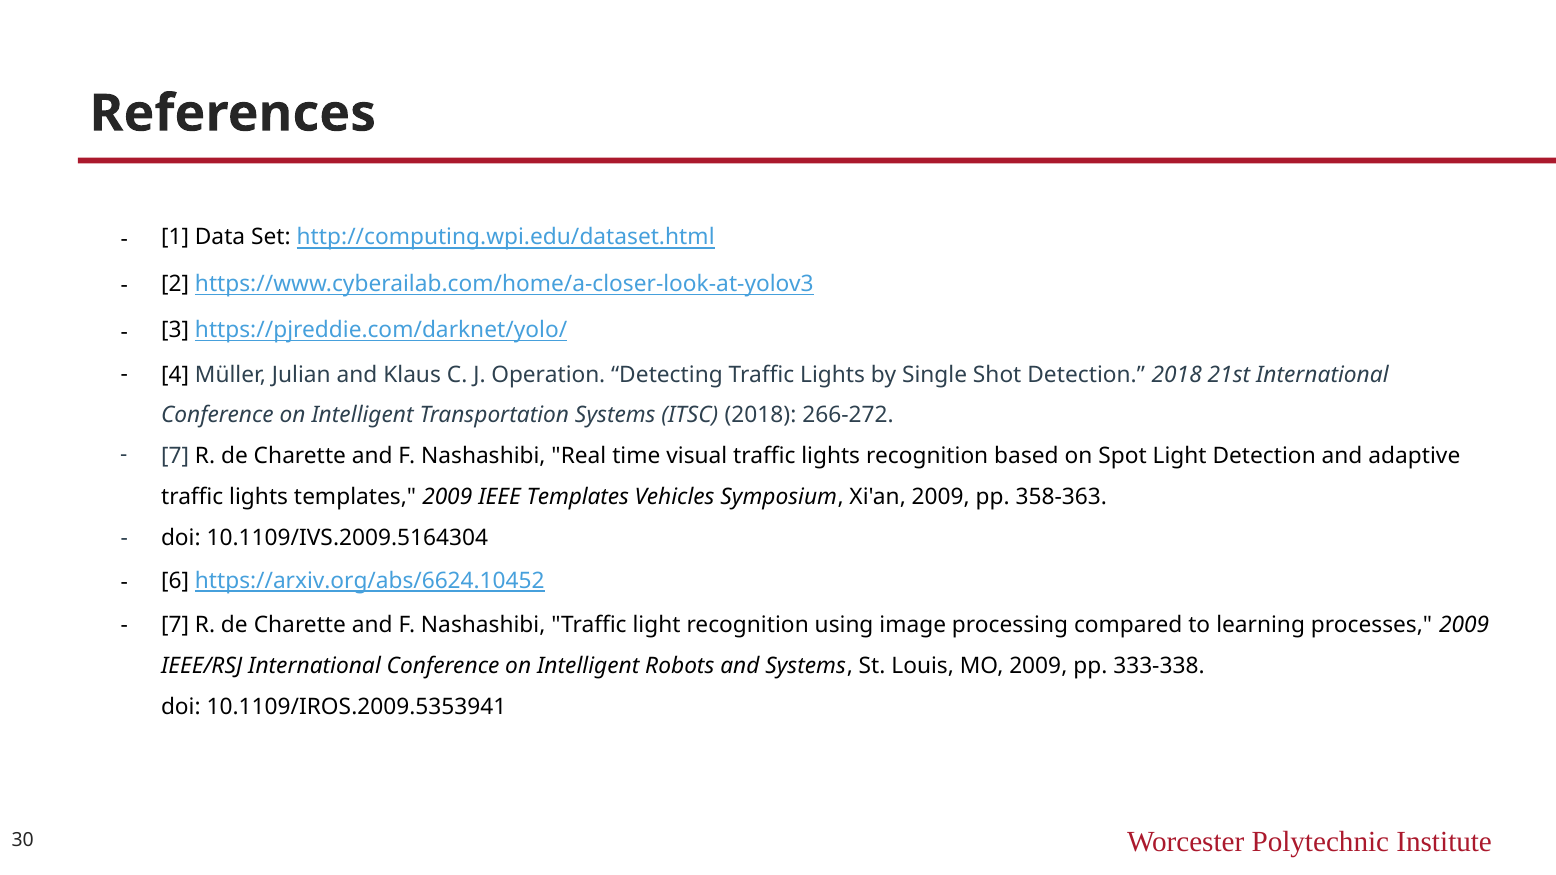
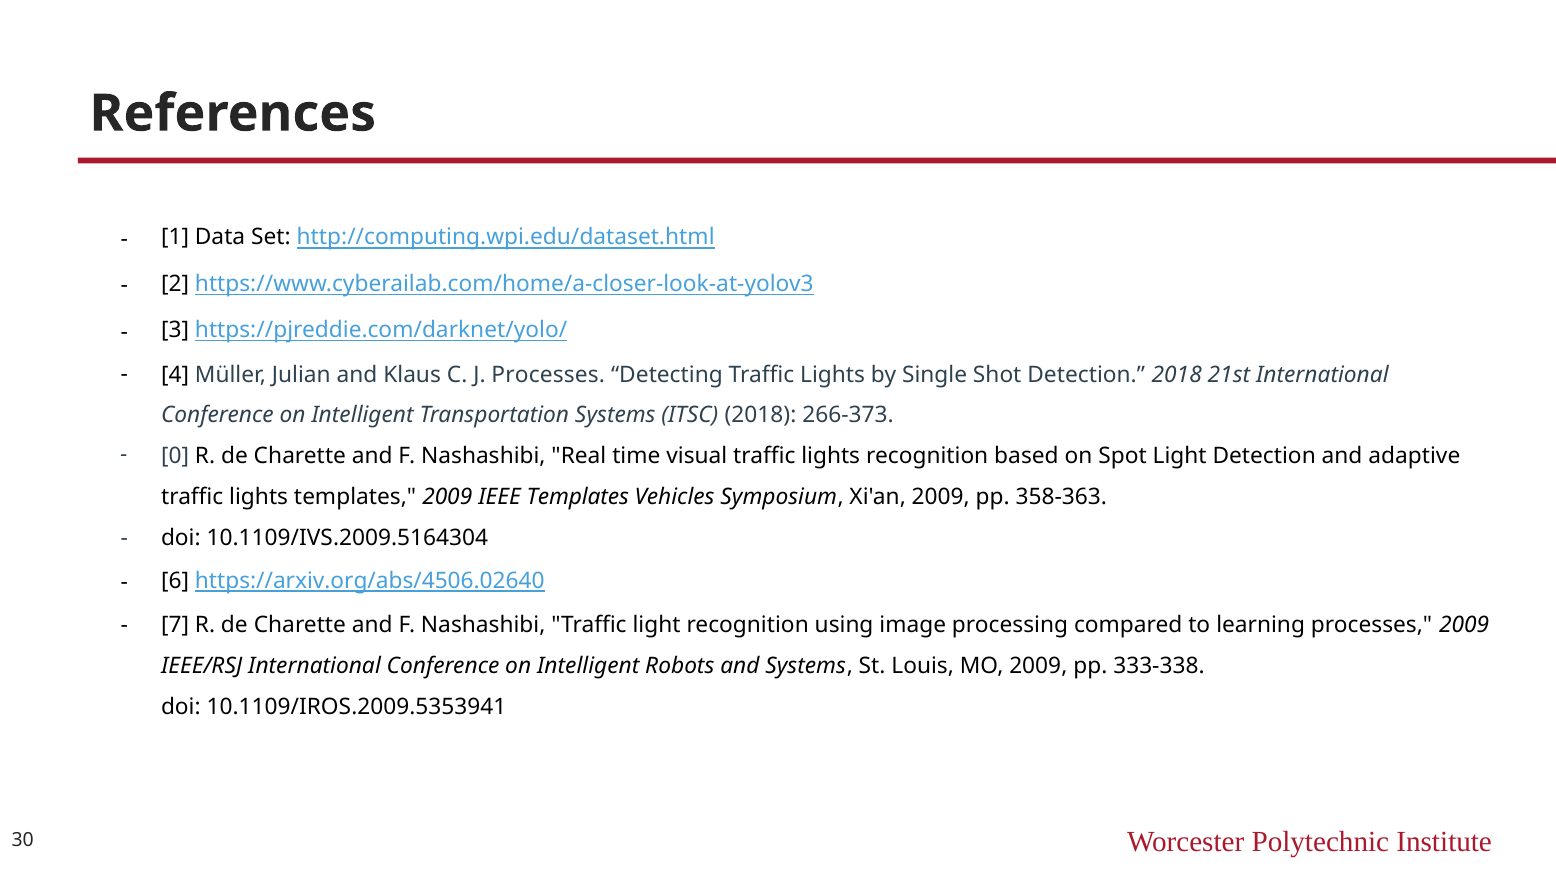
J Operation: Operation -> Processes (548, 375)
266-272: 266-272 -> 266-373 (848, 416)
7: 7 -> 0 (175, 456)
https://arxiv.org/abs/6624.10452: https://arxiv.org/abs/6624.10452 -> https://arxiv.org/abs/4506.02640 (370, 581)
